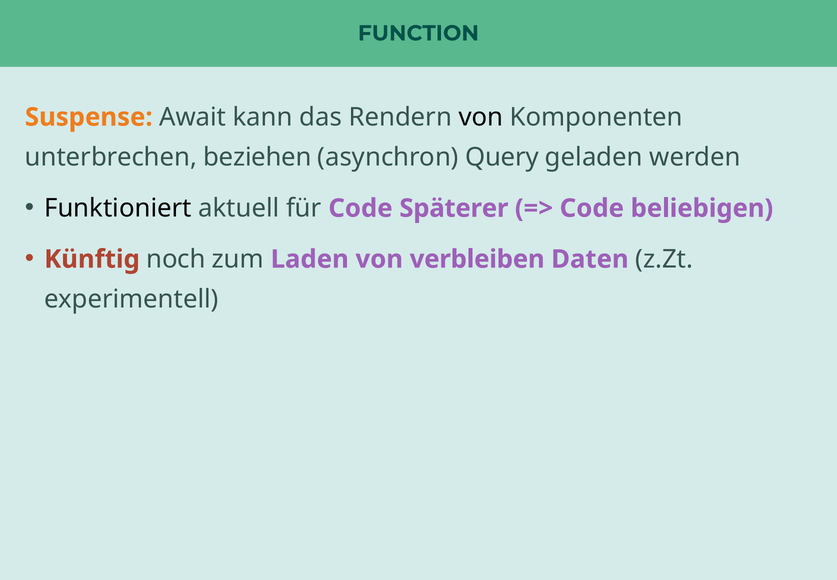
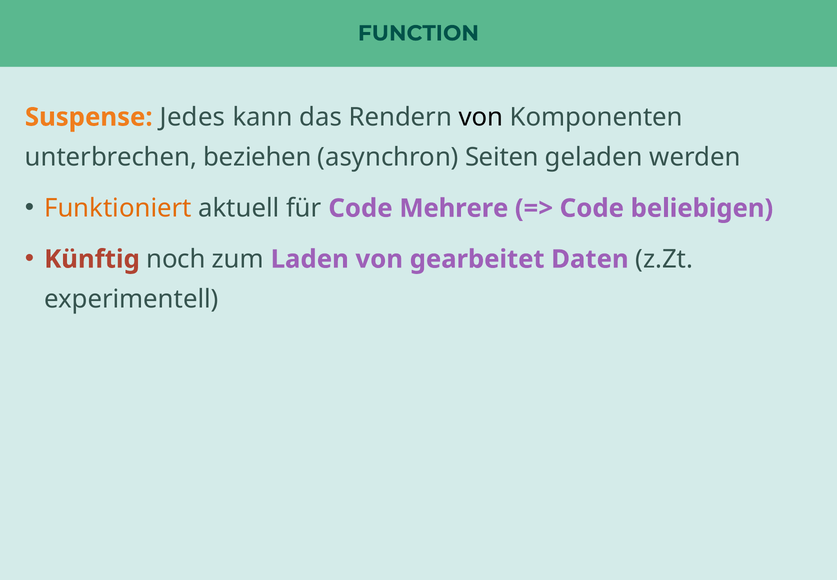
Await: Await -> Jedes (192, 117)
Query: Query -> Seiten (502, 157)
Funktioniert colour: black -> orange (118, 208)
Späterer: Späterer -> Mehrere (454, 208)
verbleiben: verbleiben -> gearbeitet (477, 259)
